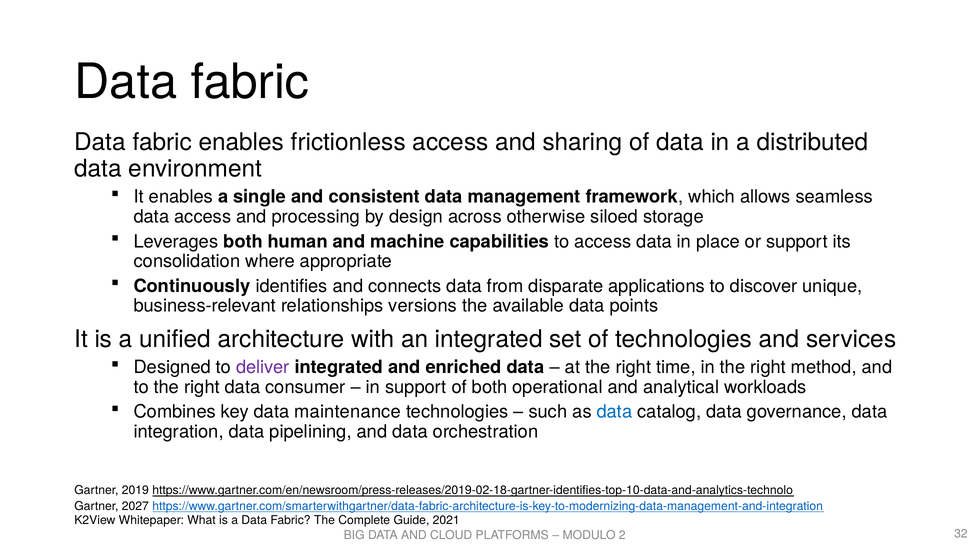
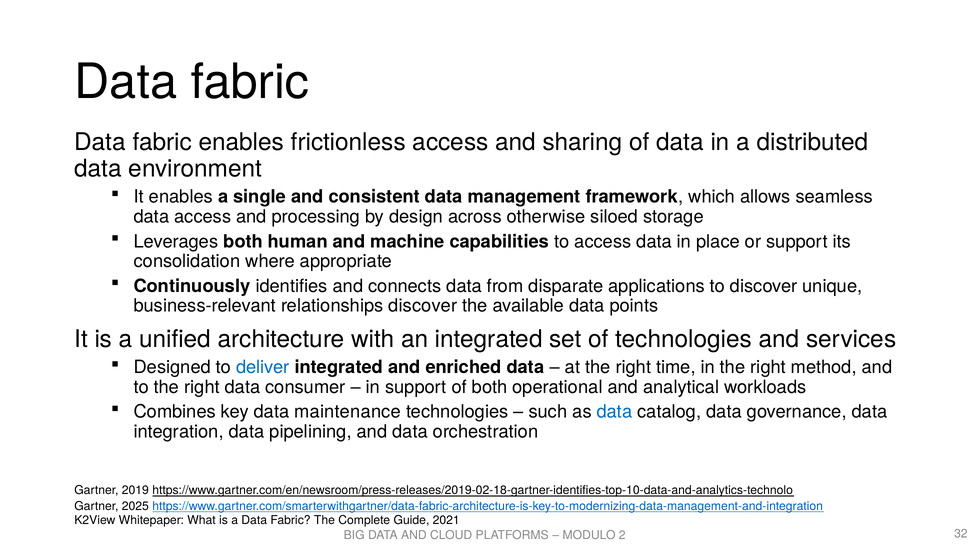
relationships versions: versions -> discover (423, 306)
deliver colour: purple -> blue (263, 367)
2027: 2027 -> 2025 (135, 506)
